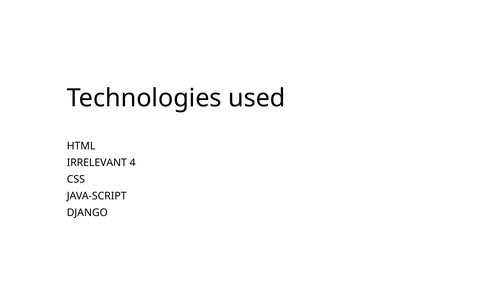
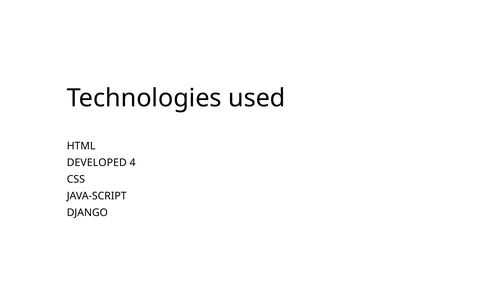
IRRELEVANT: IRRELEVANT -> DEVELOPED (97, 163)
